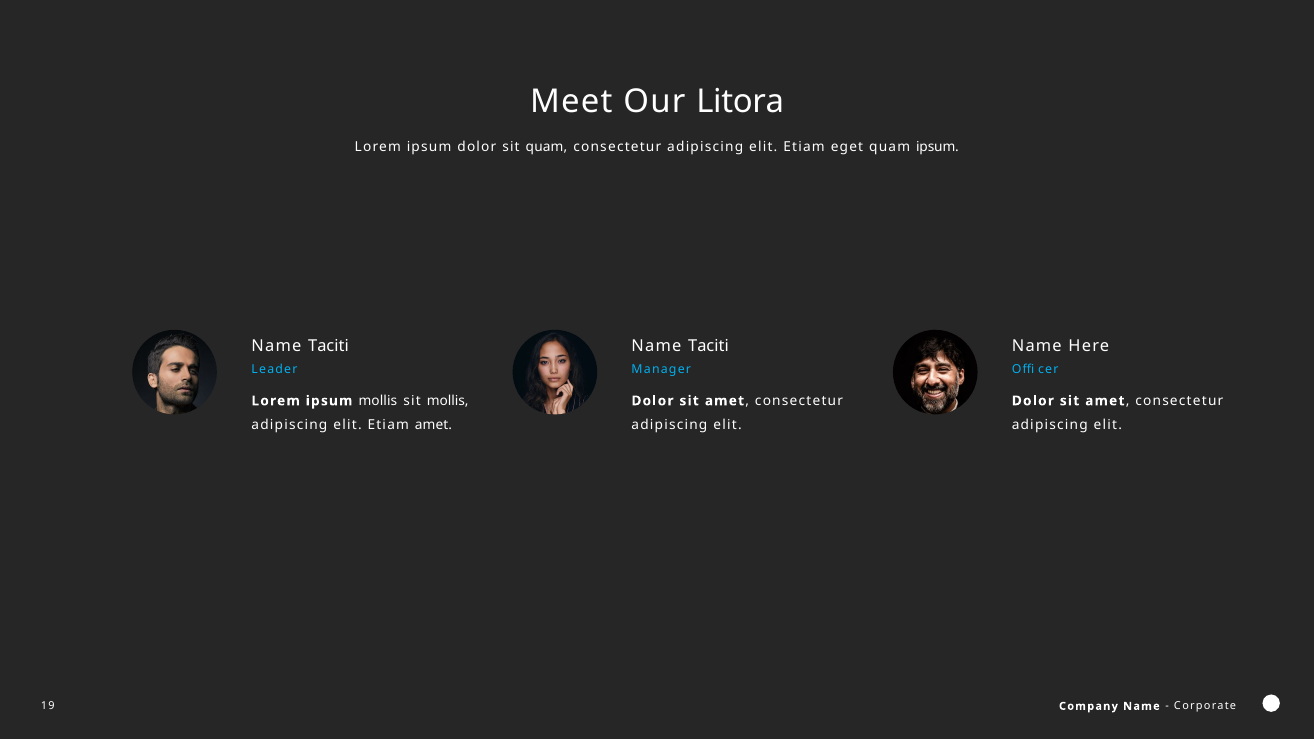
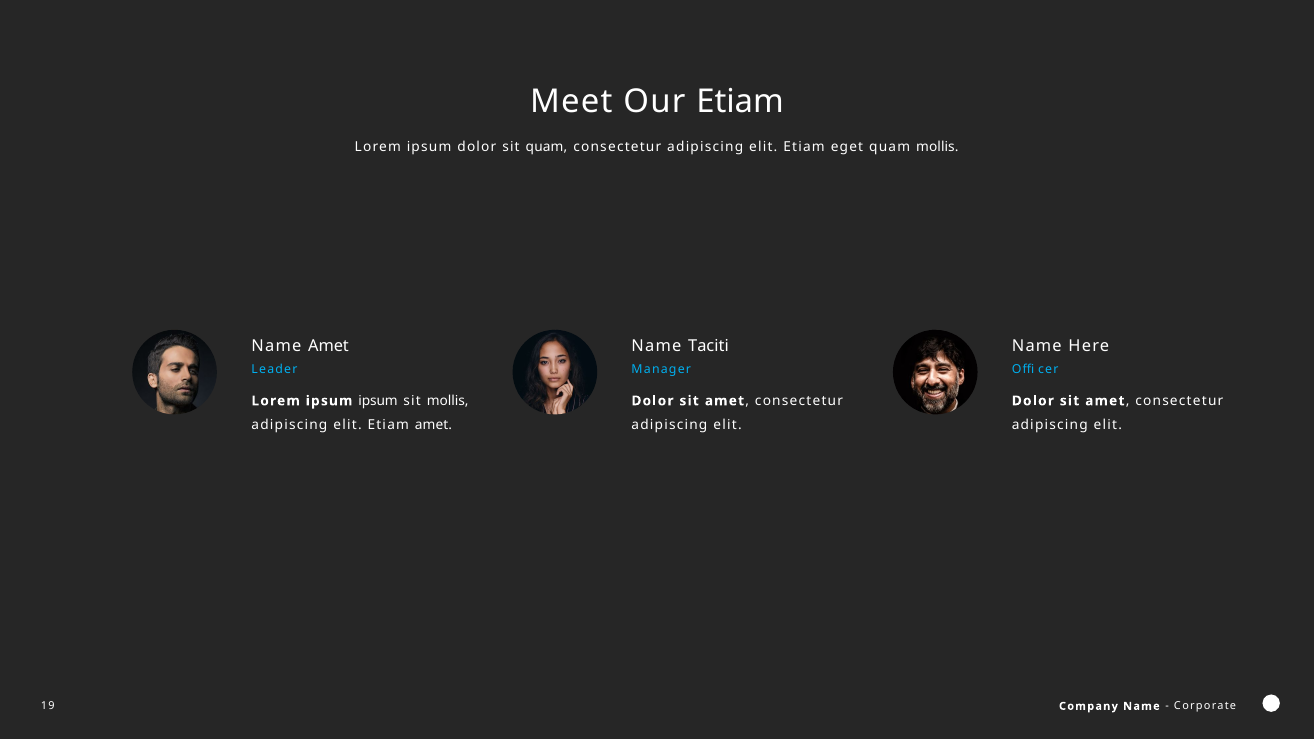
Our Litora: Litora -> Etiam (740, 102)
quam ipsum: ipsum -> mollis (937, 147)
Taciti: Taciti -> Amet (329, 346)
ipsum mollis: mollis -> ipsum (378, 401)
